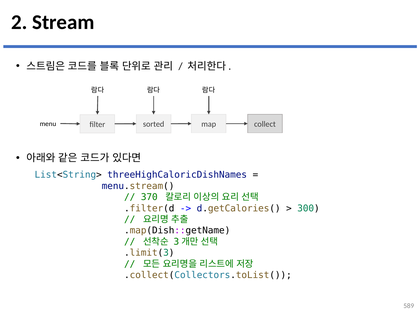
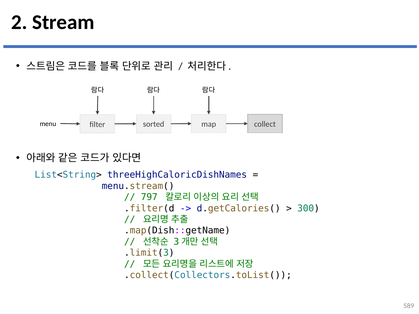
370: 370 -> 797 (149, 197)
